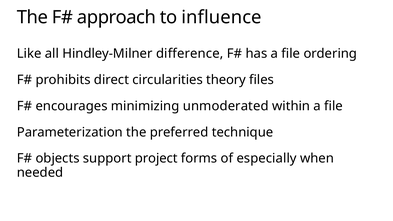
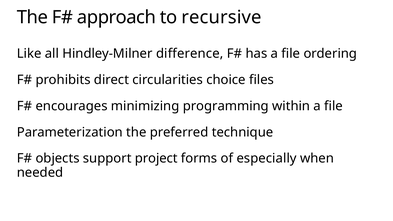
influence: influence -> recursive (221, 17)
theory: theory -> choice (226, 80)
unmoderated: unmoderated -> programming (226, 106)
